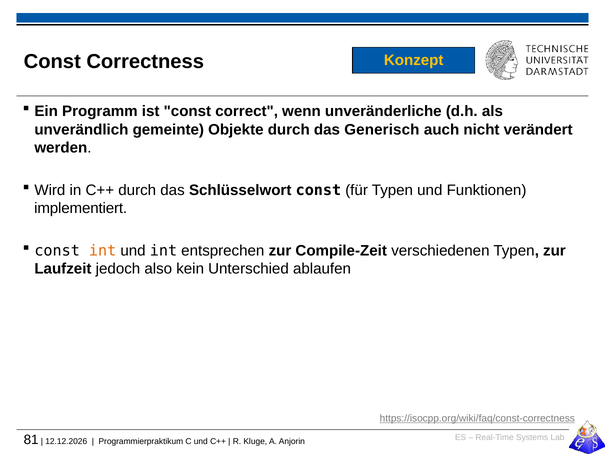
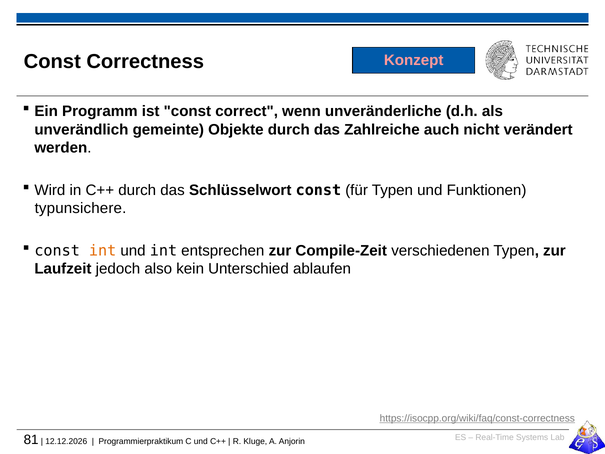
Konzept colour: yellow -> pink (414, 60)
Generisch: Generisch -> Zahlreiche (382, 130)
implementiert: implementiert -> typunsichere (81, 208)
